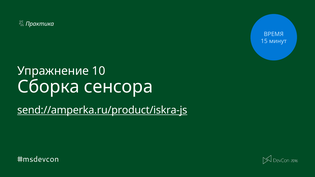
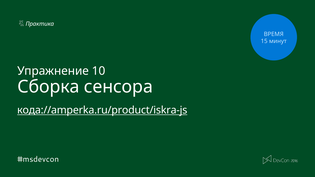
send://amperka.ru/product/iskra-js: send://amperka.ru/product/iskra-js -> кода://amperka.ru/product/iskra-js (102, 110)
